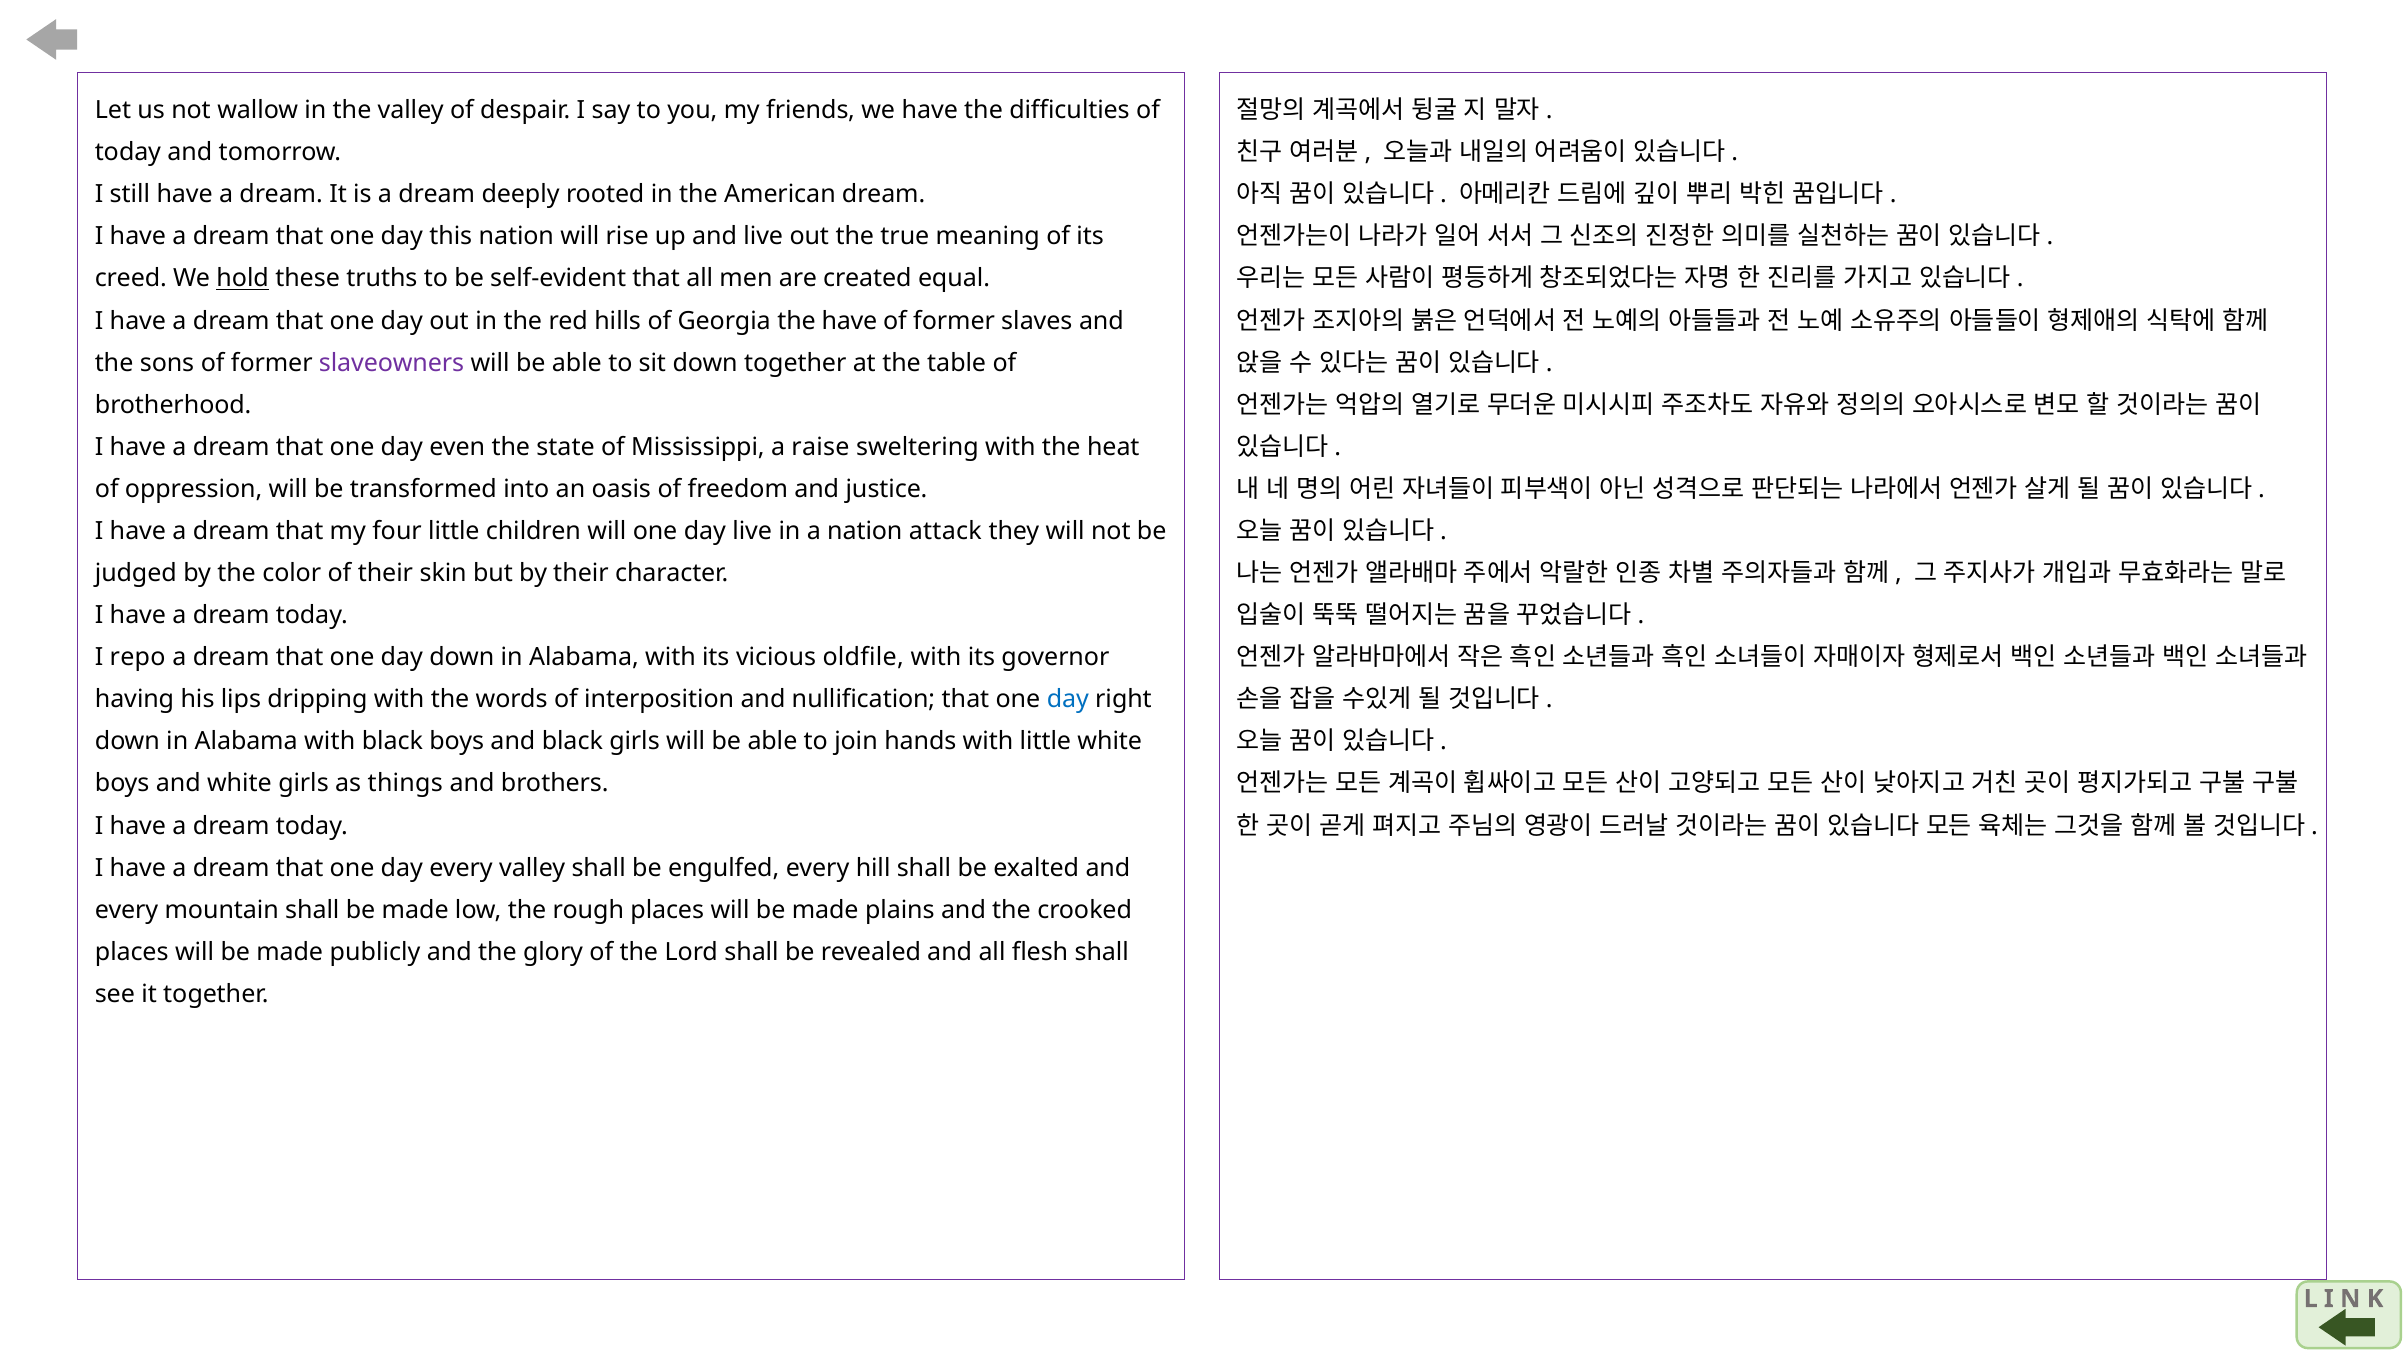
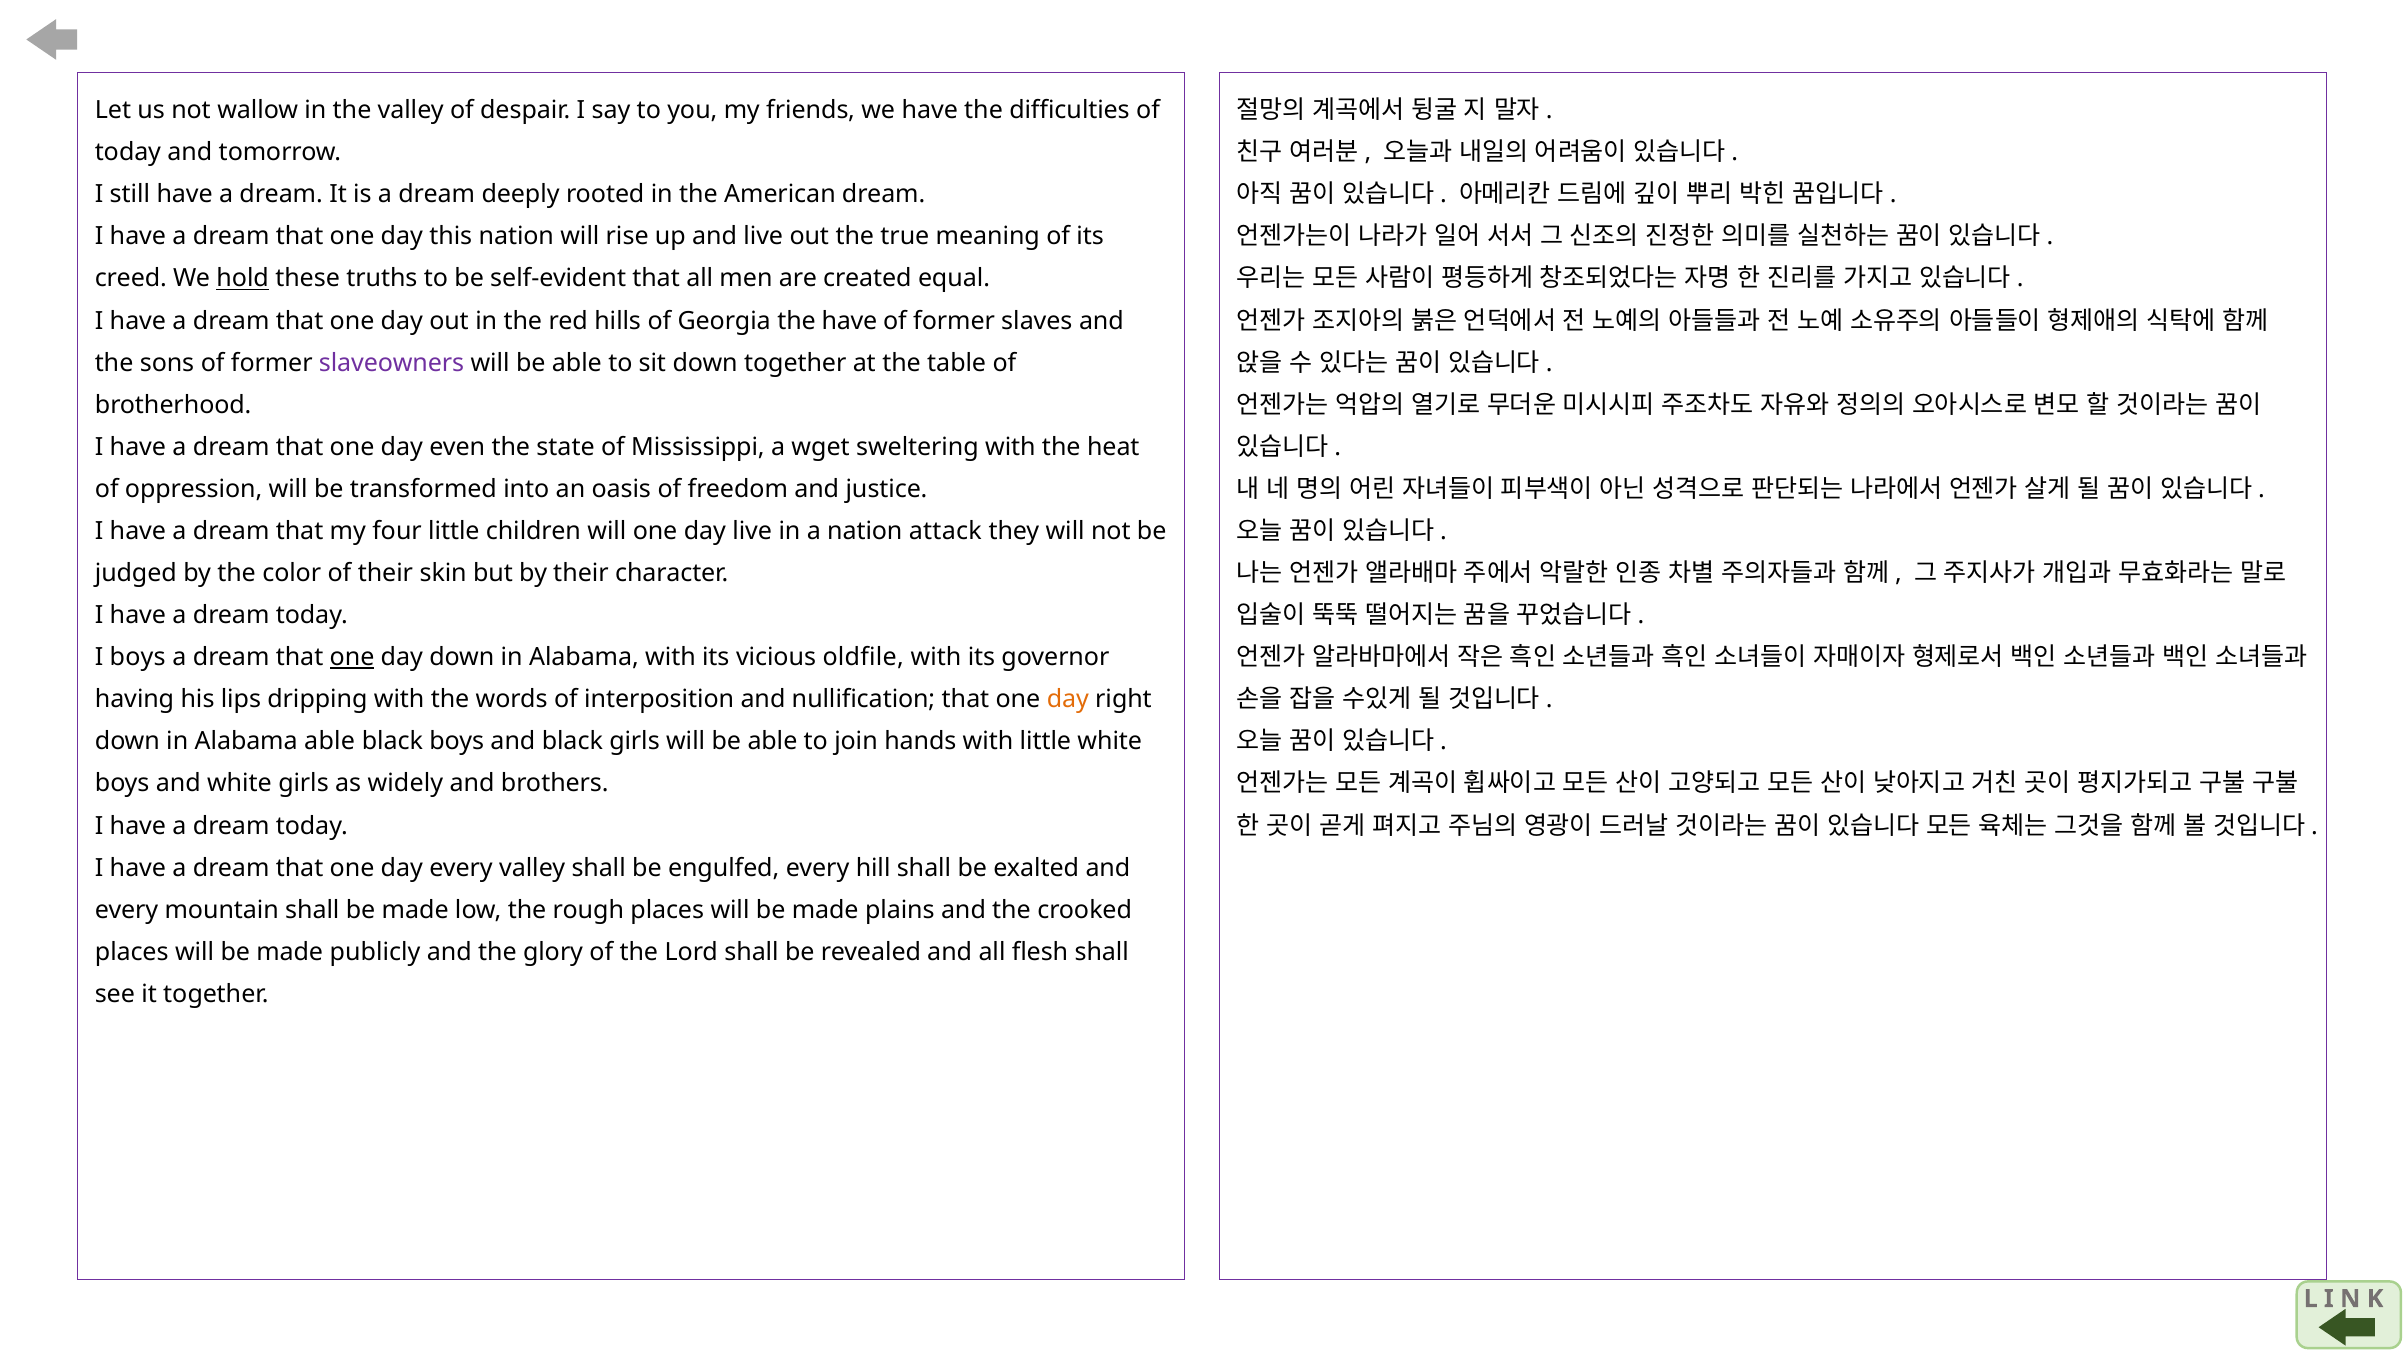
raise: raise -> wget (821, 447)
I repo: repo -> boys (138, 658)
one underline: none -> present (352, 658)
day colour: blue -> orange (1068, 700)
with: with -> able (330, 742)
things: things -> widely (405, 784)
